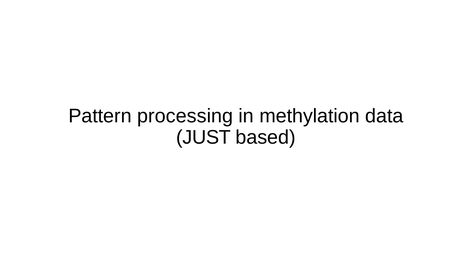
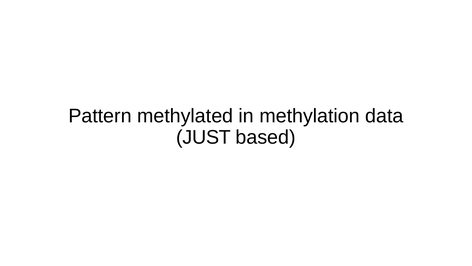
processing: processing -> methylated (185, 116)
